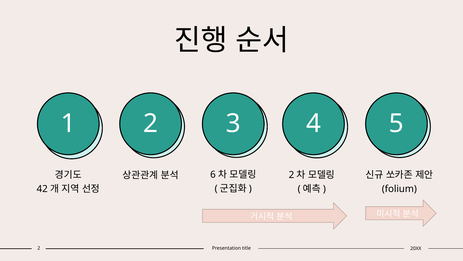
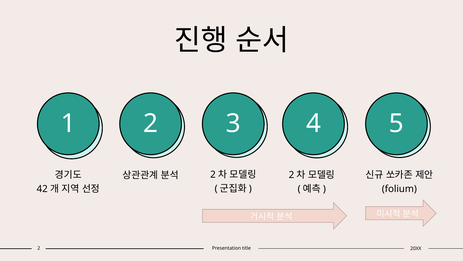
6: 6 -> 2 (213, 174)
